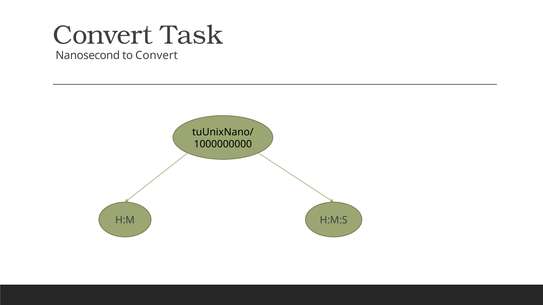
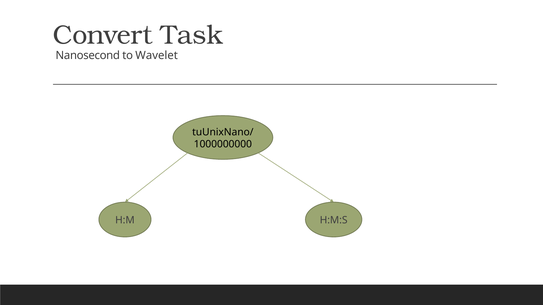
to Convert: Convert -> Wavelet (157, 56)
